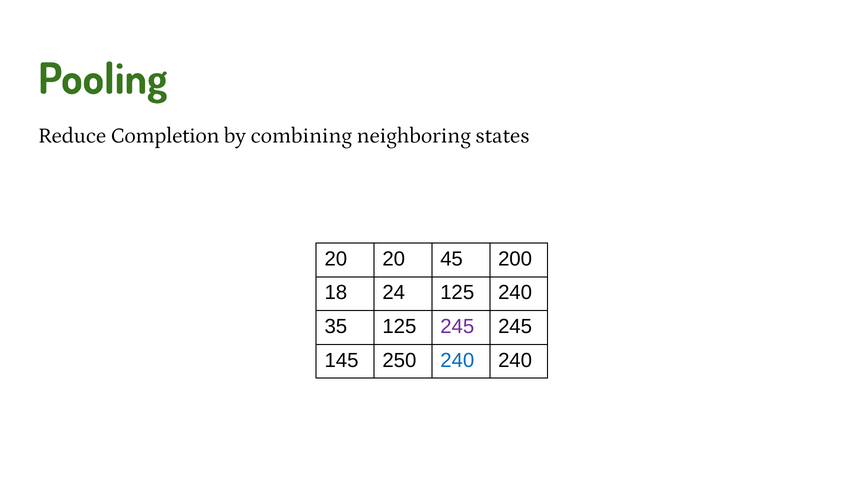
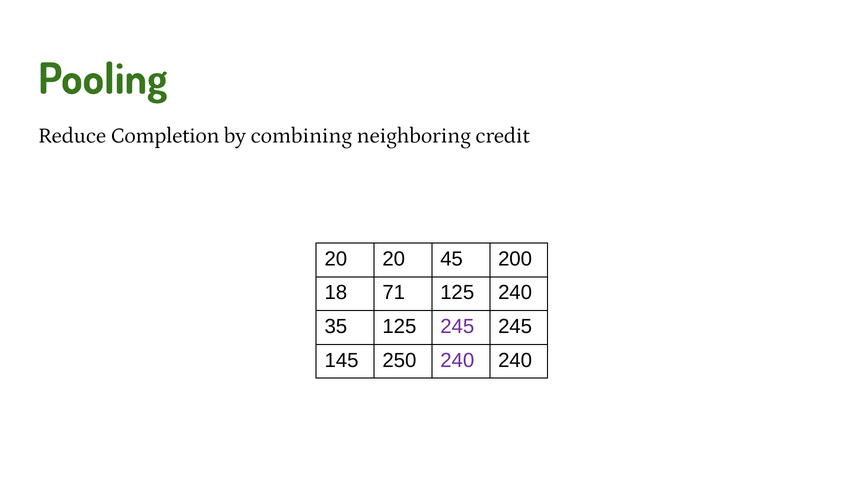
states: states -> credit (503, 136)
24: 24 -> 71 (394, 293)
240 colour: blue -> purple (457, 360)
